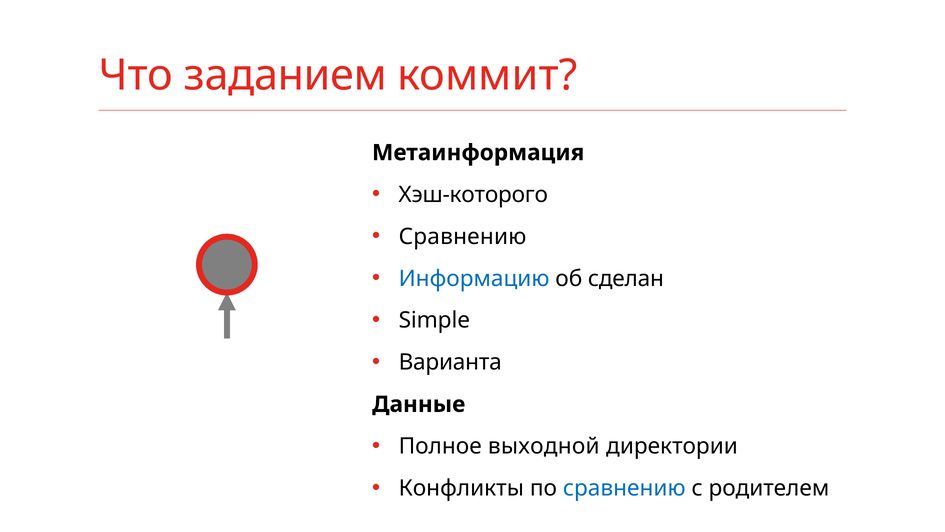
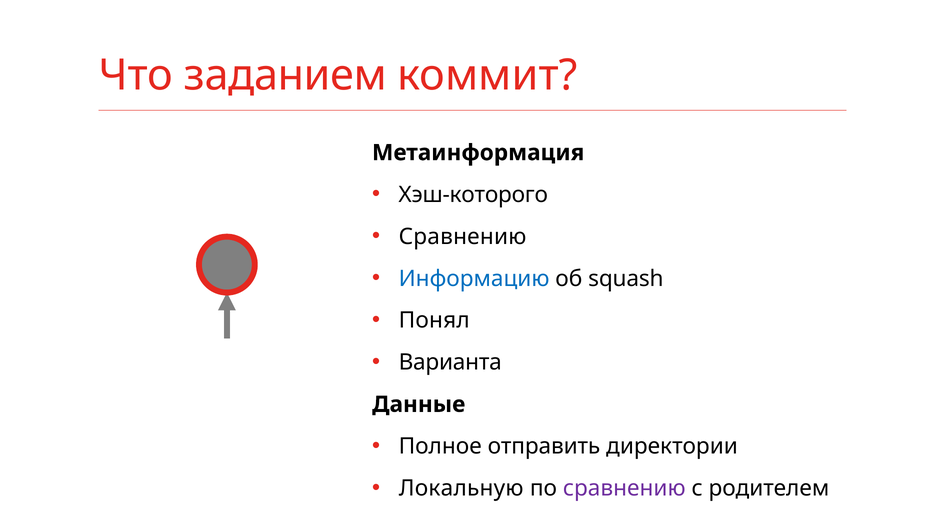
сделан: сделан -> squash (626, 278)
Simple: Simple -> Понял (434, 320)
выходной: выходной -> отправить (544, 446)
Конфликты: Конфликты -> Локальную (461, 488)
сравнению colour: blue -> purple (624, 488)
